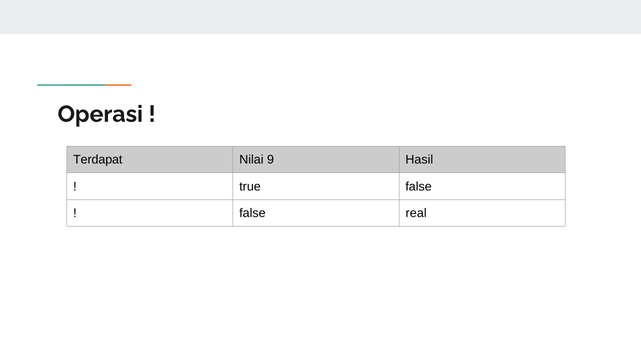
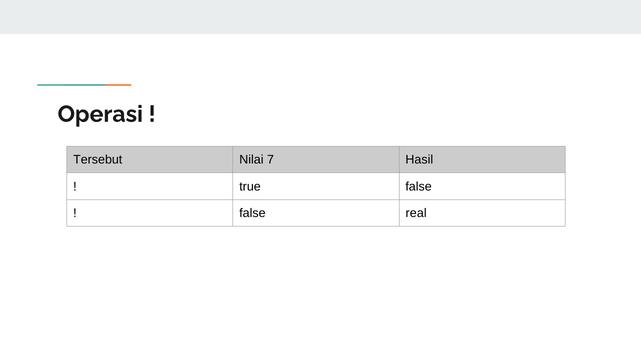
Terdapat: Terdapat -> Tersebut (98, 160)
9: 9 -> 7 (271, 160)
